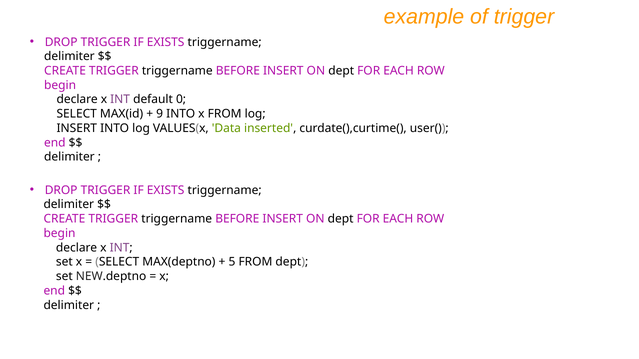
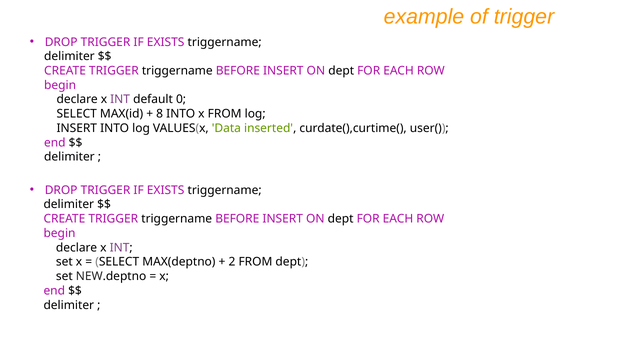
9: 9 -> 8 (160, 114)
5: 5 -> 2 (232, 262)
